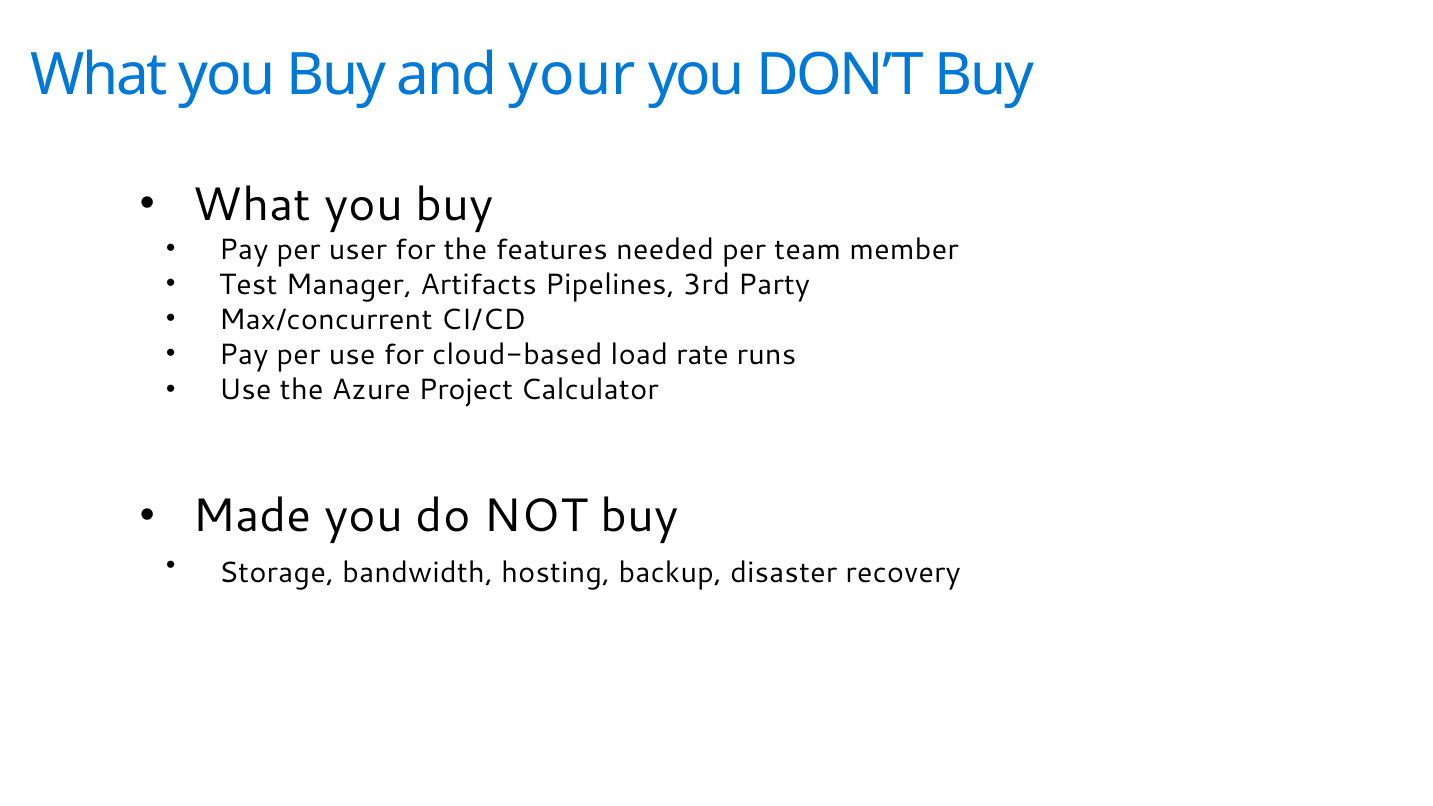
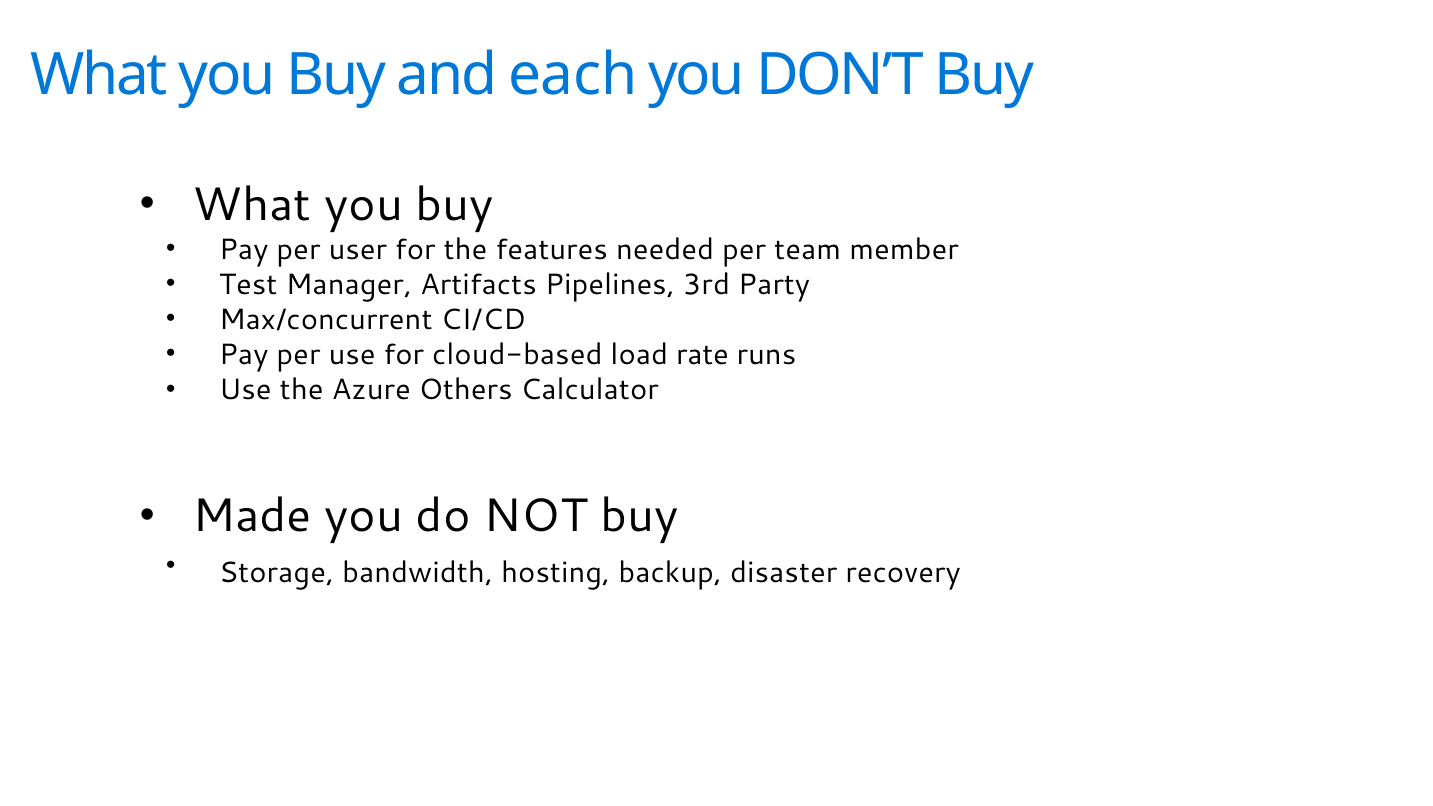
your: your -> each (573, 75)
Project: Project -> Others (466, 390)
